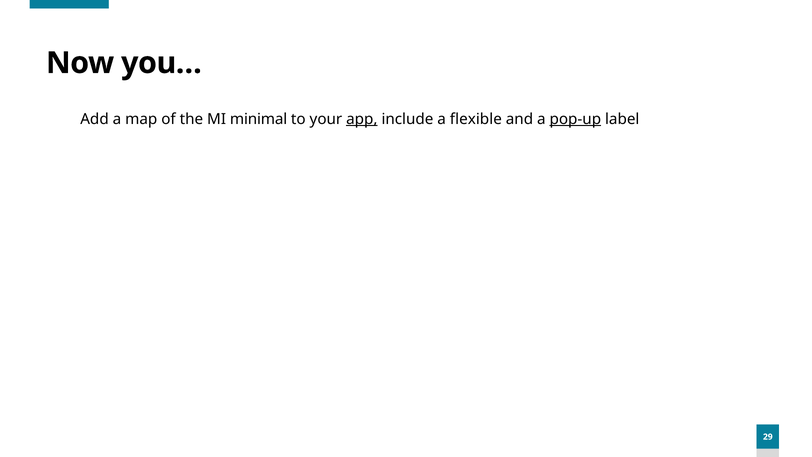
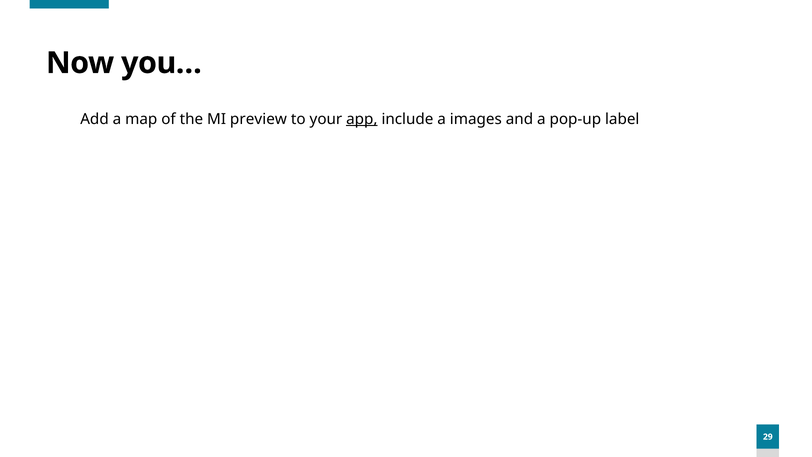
minimal: minimal -> preview (258, 119)
flexible: flexible -> images (476, 119)
pop-up underline: present -> none (575, 119)
